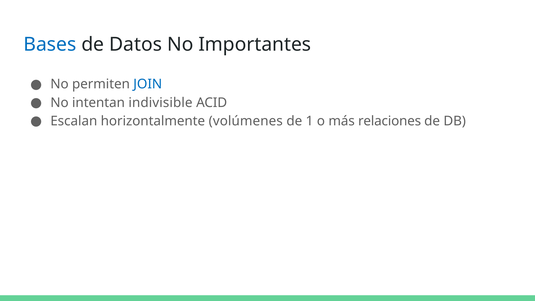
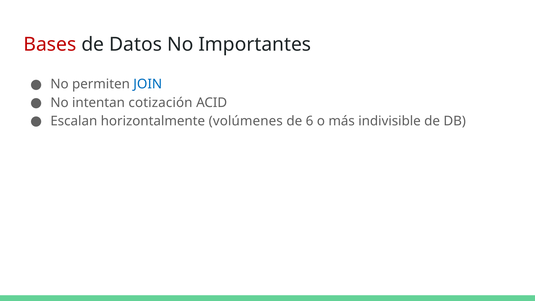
Bases colour: blue -> red (50, 44)
indivisible: indivisible -> cotización (160, 103)
1: 1 -> 6 (310, 121)
relaciones: relaciones -> indivisible (390, 121)
